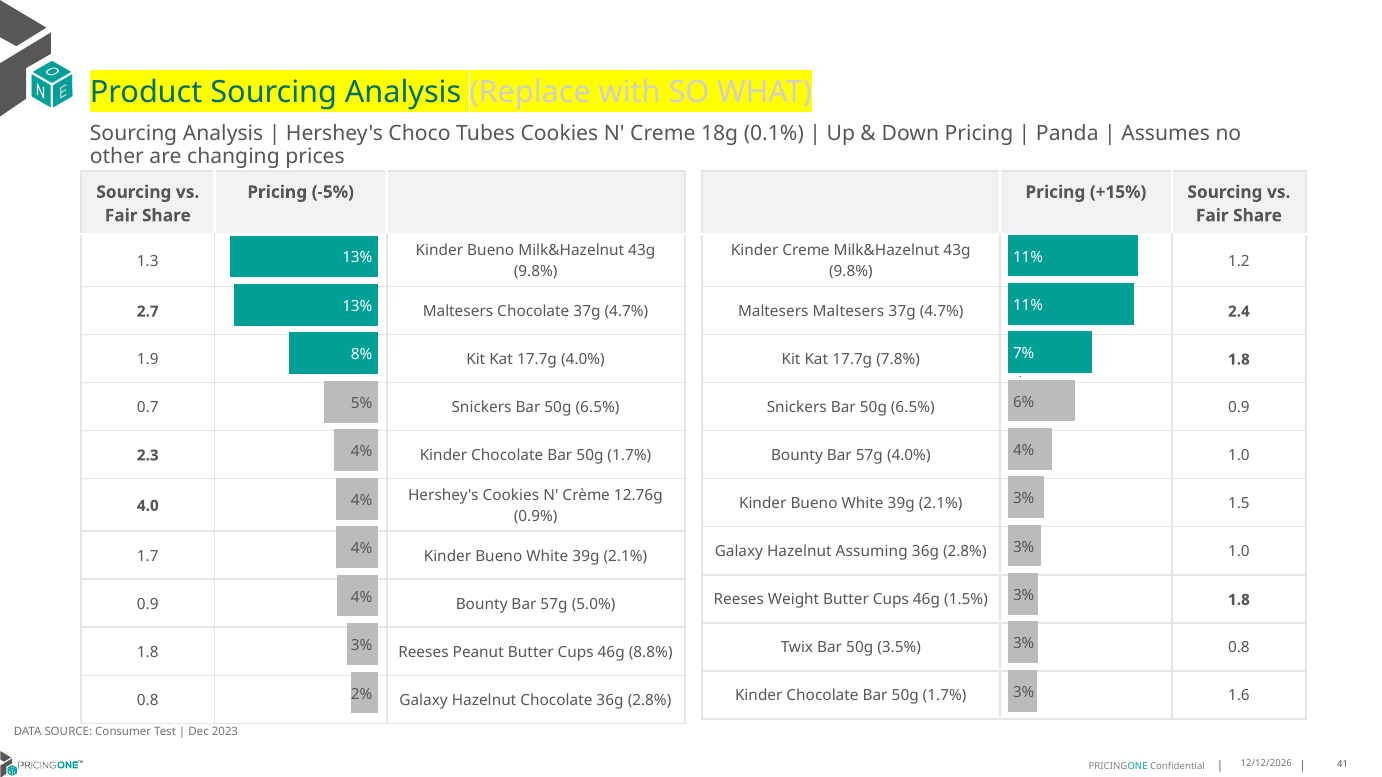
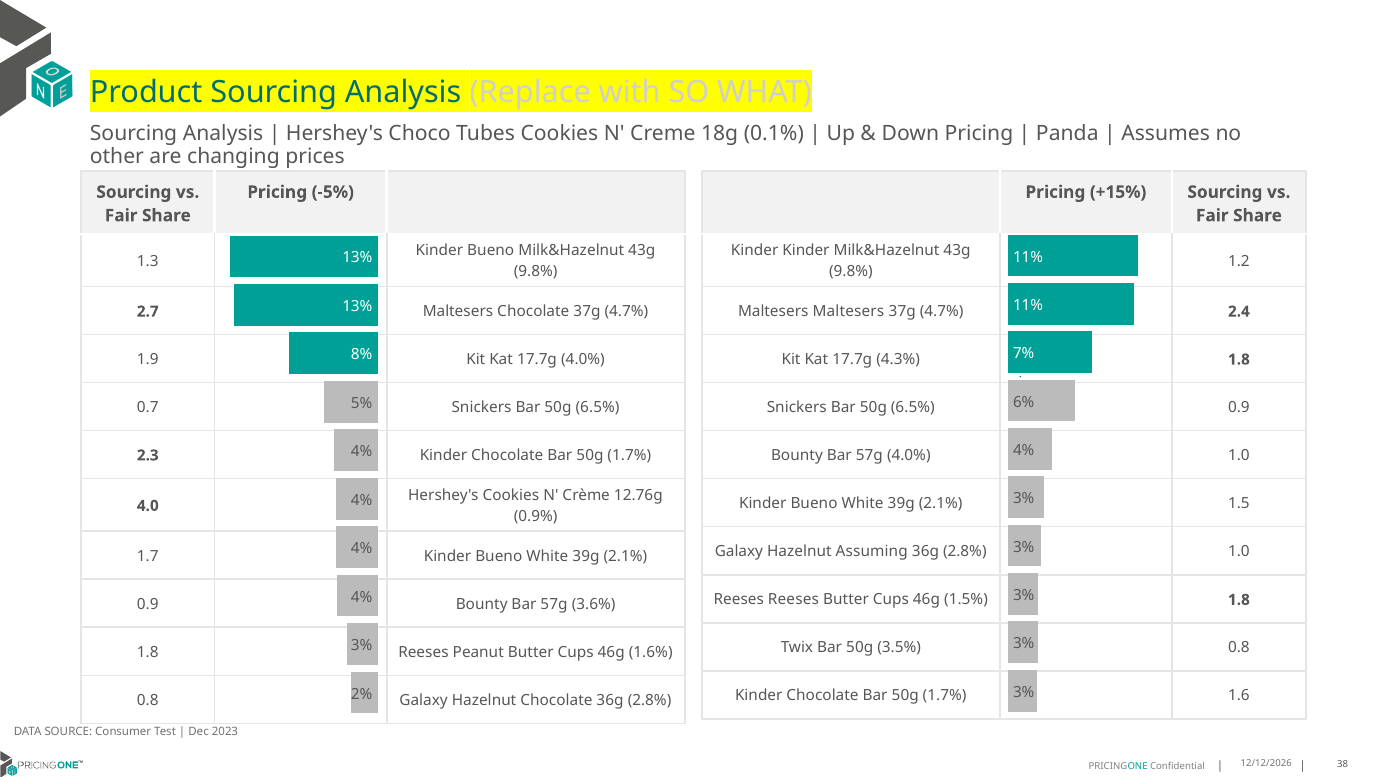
Kinder Creme: Creme -> Kinder (806, 251)
7.8%: 7.8% -> 4.3% (898, 360)
Reeses Weight: Weight -> Reeses (793, 600)
5.0%: 5.0% -> 3.6% (594, 604)
8.8%: 8.8% -> 1.6% (651, 653)
41: 41 -> 38 (1342, 764)
